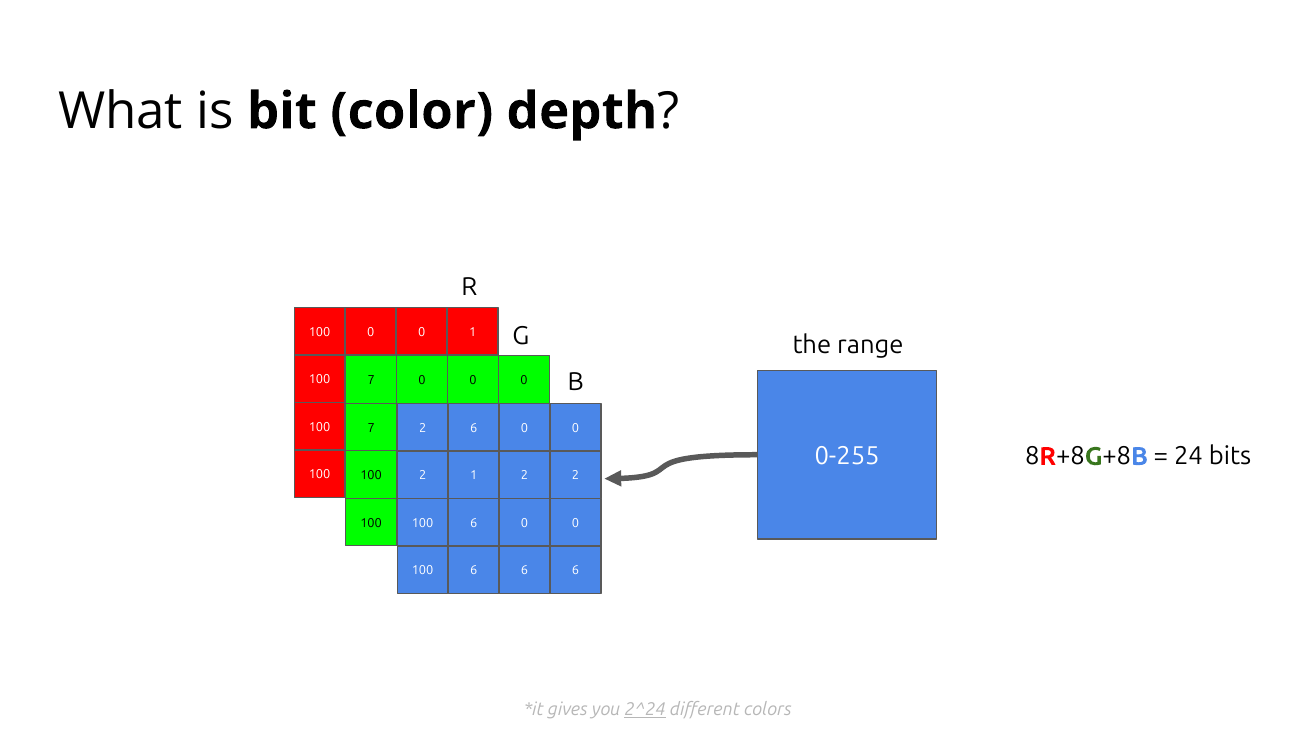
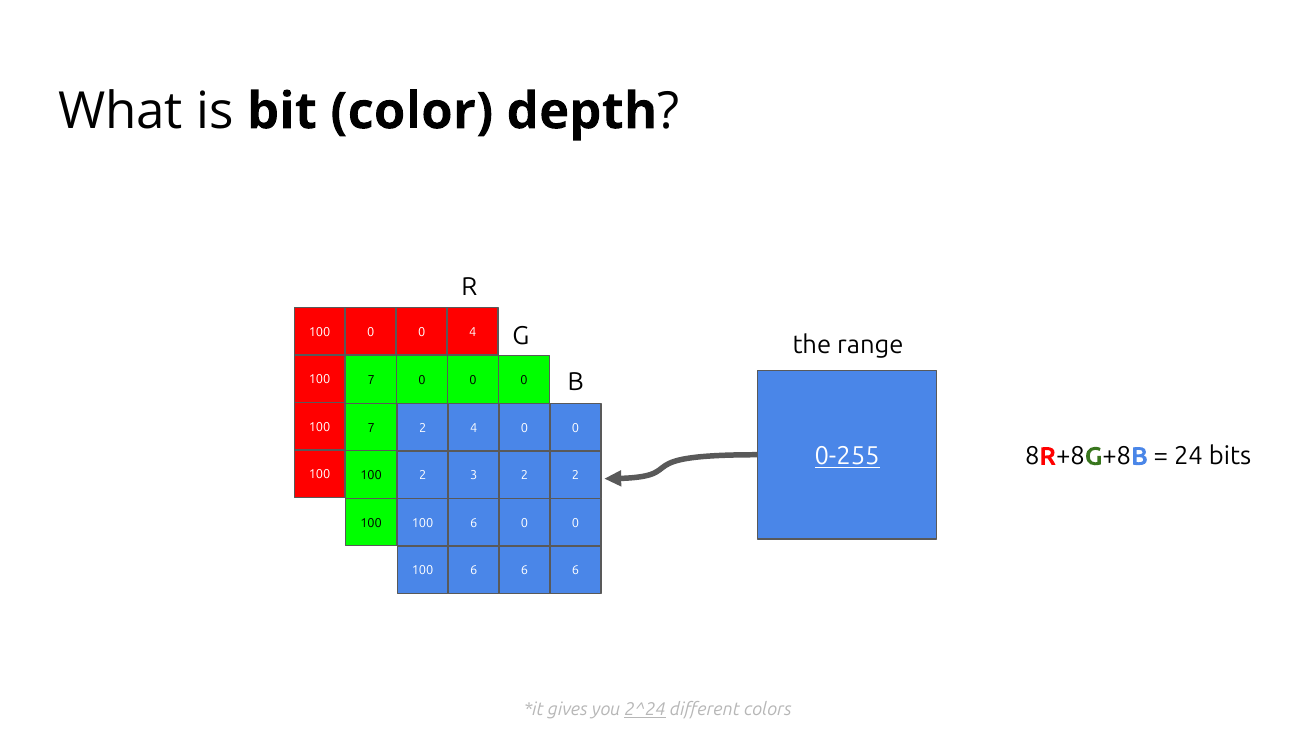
0 1: 1 -> 4 (473, 332)
2 6: 6 -> 4 (474, 428)
0-255 underline: none -> present (847, 457)
2 1: 1 -> 3 (474, 476)
